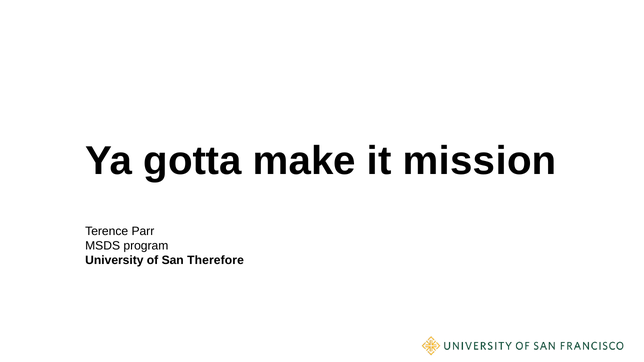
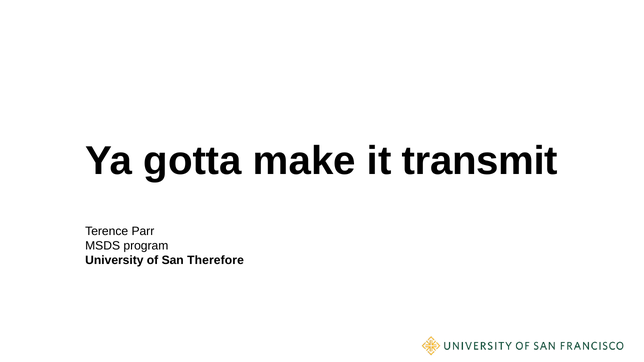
mission: mission -> transmit (480, 161)
